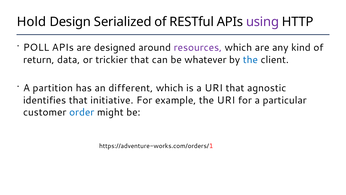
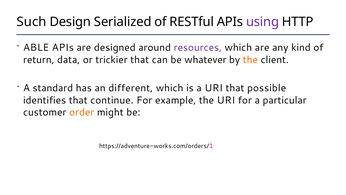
Hold: Hold -> Such (32, 22)
POLL: POLL -> ABLE (36, 47)
the colour: blue -> orange (250, 60)
partition: partition -> standard (53, 88)
agnostic: agnostic -> possible (267, 88)
initiative: initiative -> continue (112, 100)
order colour: blue -> orange (82, 112)
